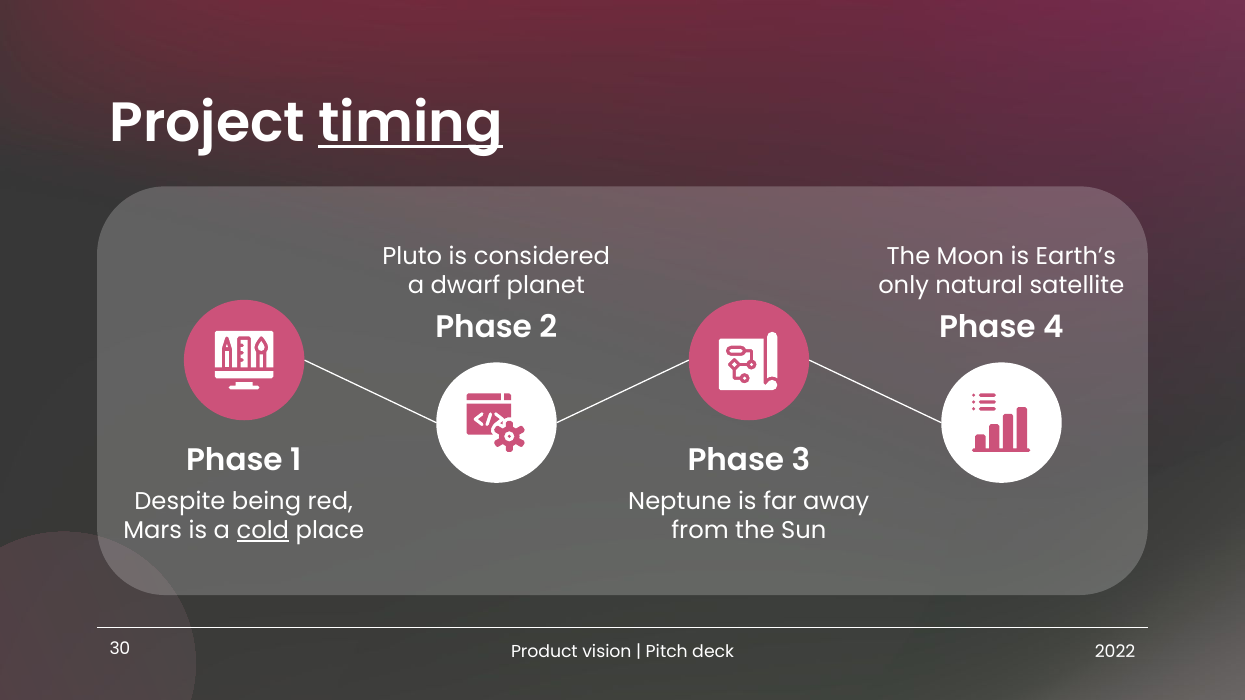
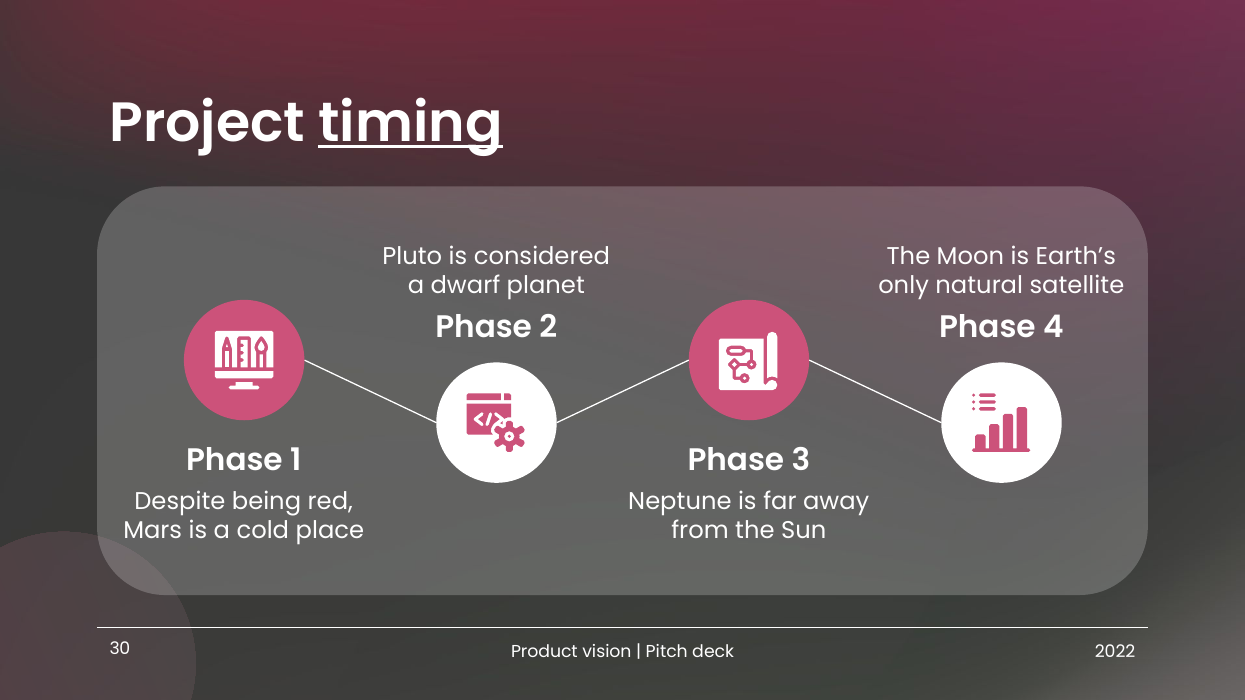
cold underline: present -> none (263, 531)
